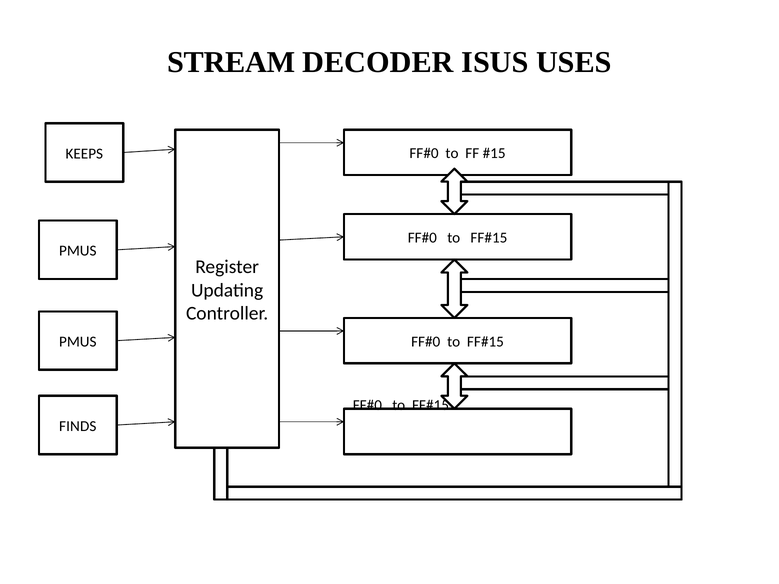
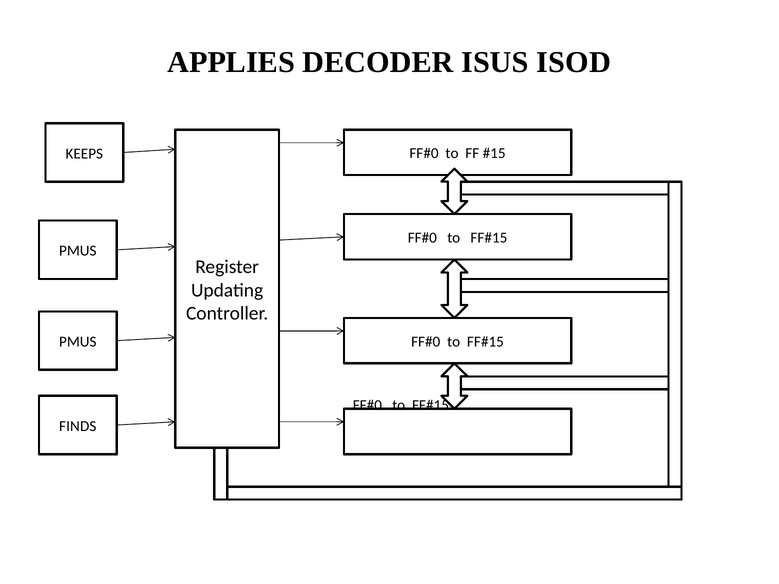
STREAM: STREAM -> APPLIES (231, 62)
USES: USES -> ISOD (574, 62)
